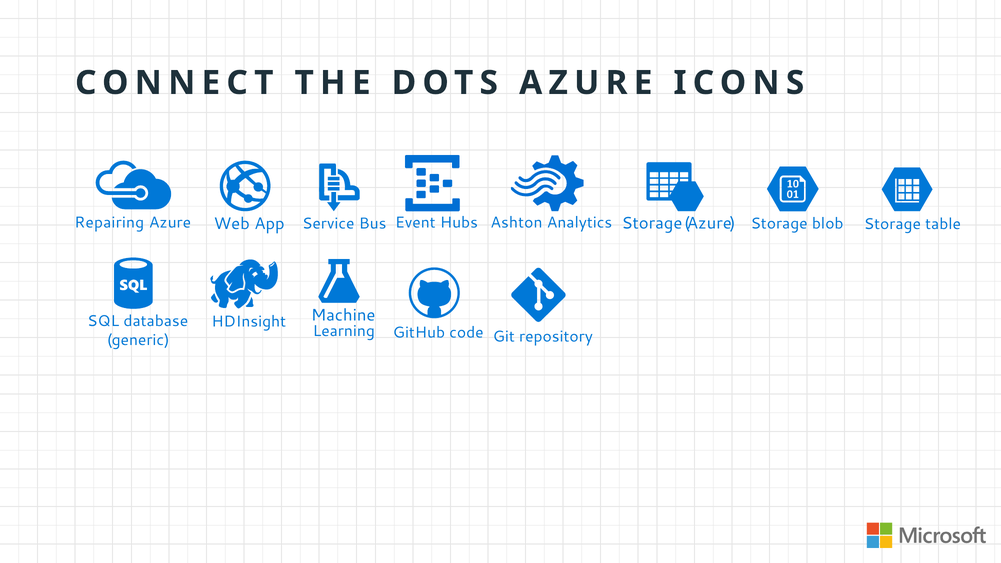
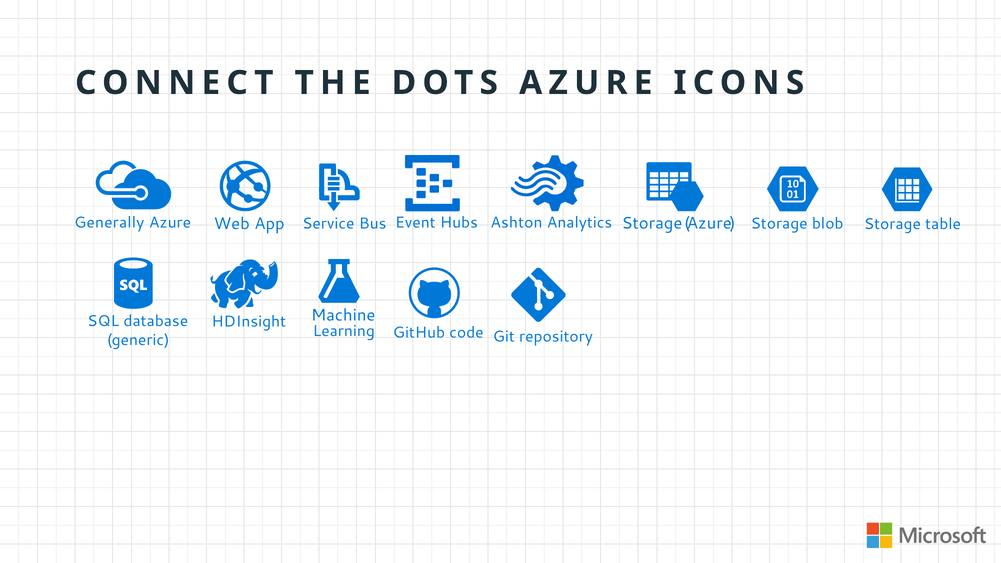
Repairing: Repairing -> Generally (109, 223)
